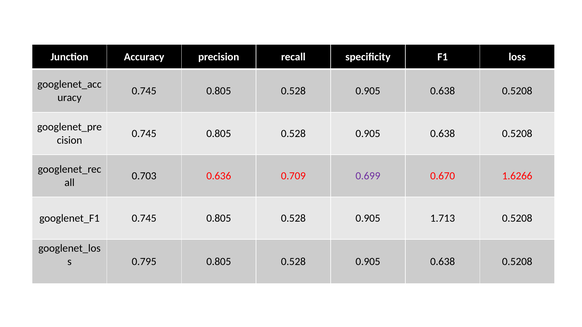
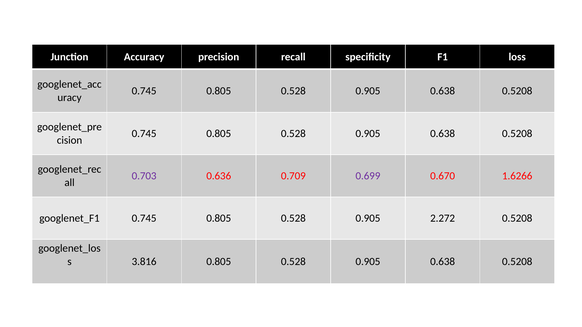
0.703 colour: black -> purple (144, 176)
1.713: 1.713 -> 2.272 (443, 219)
0.795: 0.795 -> 3.816 (144, 262)
